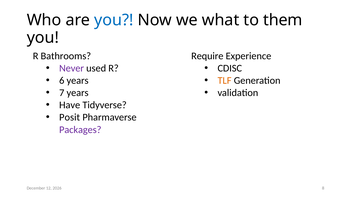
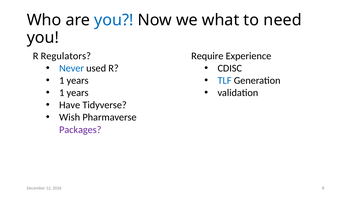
them: them -> need (283, 20)
Bathrooms: Bathrooms -> Regulators (66, 56)
Never colour: purple -> blue (72, 68)
6: 6 -> 1 (62, 81)
TLF colour: orange -> blue (225, 81)
7: 7 -> 1 (62, 93)
Posit: Posit -> Wish (70, 118)
